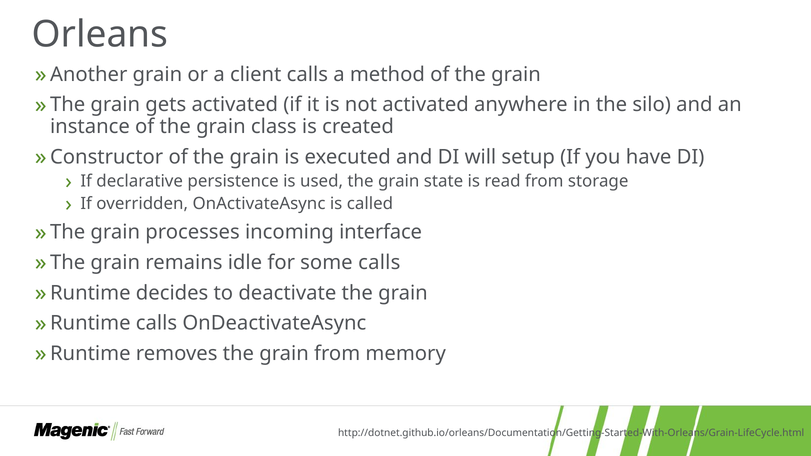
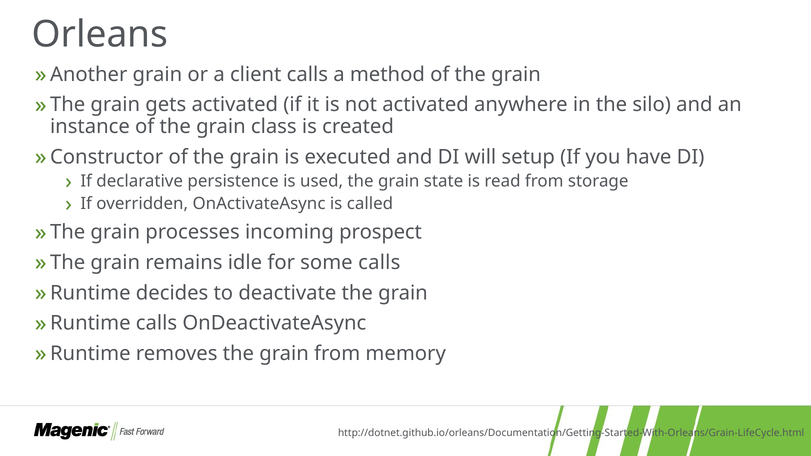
interface: interface -> prospect (381, 232)
